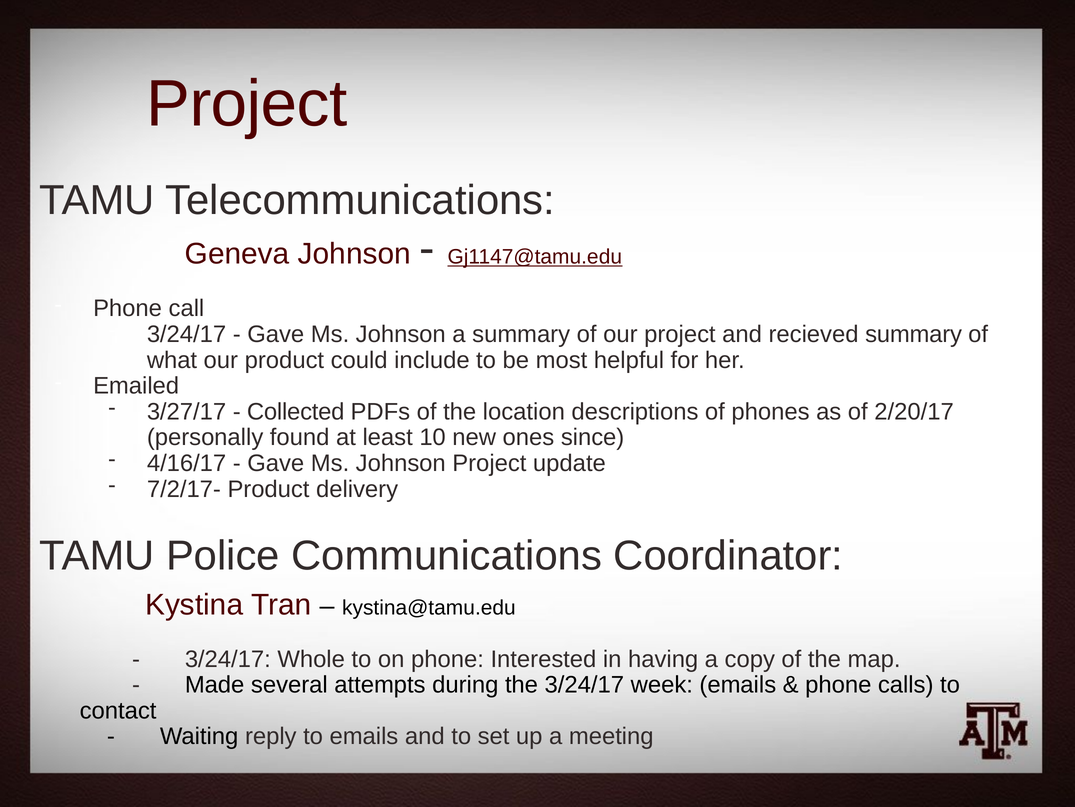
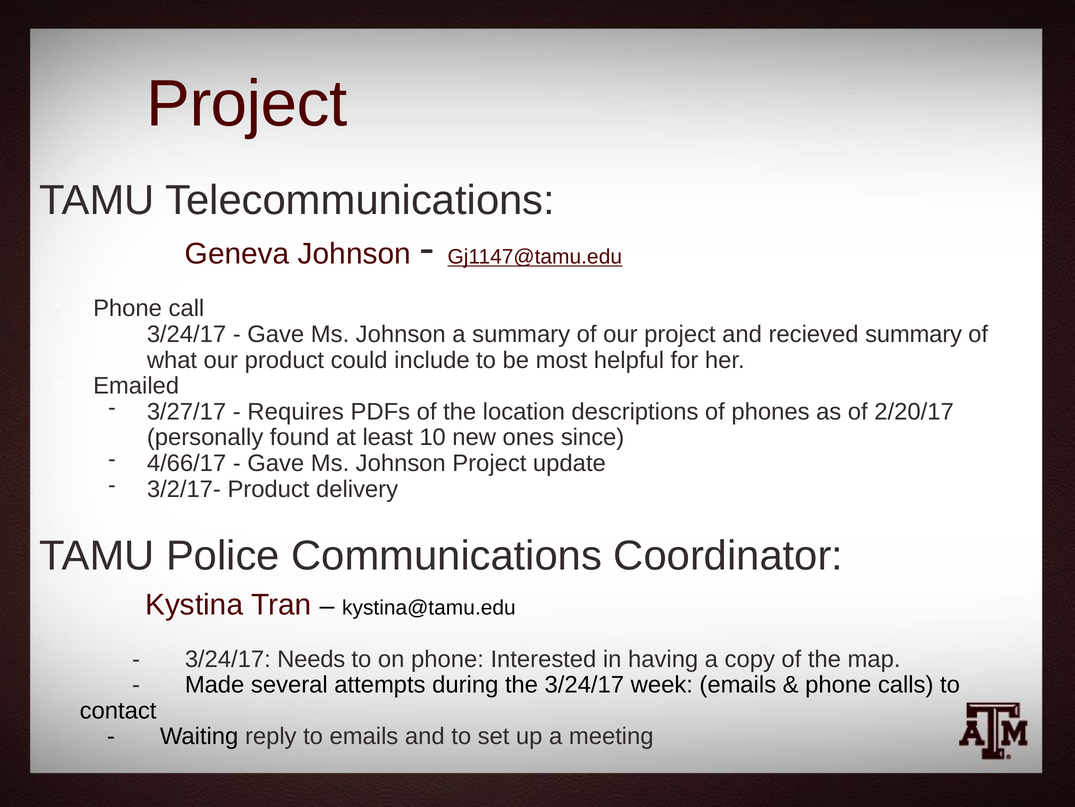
Collected: Collected -> Requires (296, 411)
4/16/17: 4/16/17 -> 4/66/17 (187, 463)
7/2/17-: 7/2/17- -> 3/2/17- (184, 489)
Whole: Whole -> Needs (311, 659)
